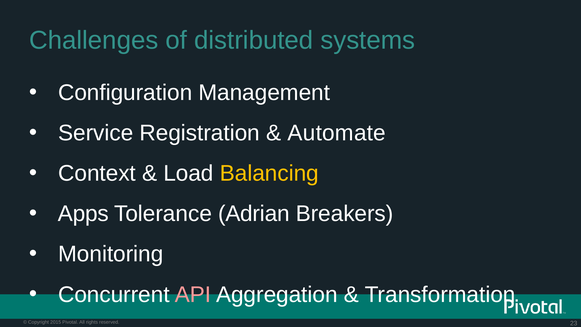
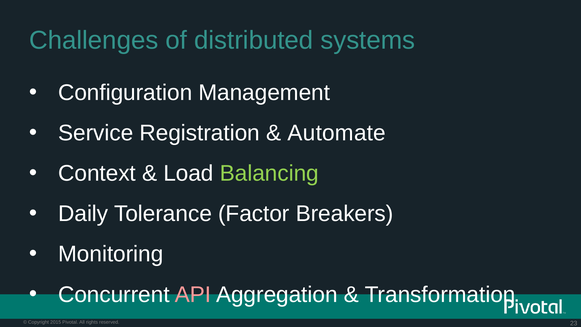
Balancing colour: yellow -> light green (269, 173)
Apps: Apps -> Daily (83, 214)
Adrian: Adrian -> Factor (254, 214)
